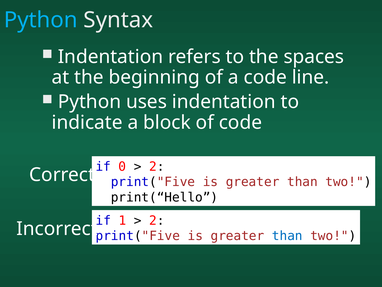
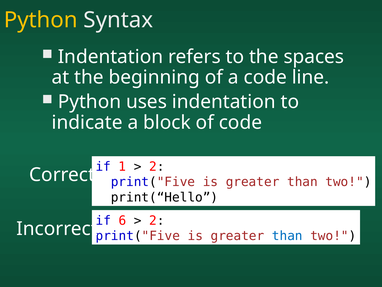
Python colour: light blue -> yellow (41, 20)
0: 0 -> 1 (122, 166)
1: 1 -> 6 (122, 220)
